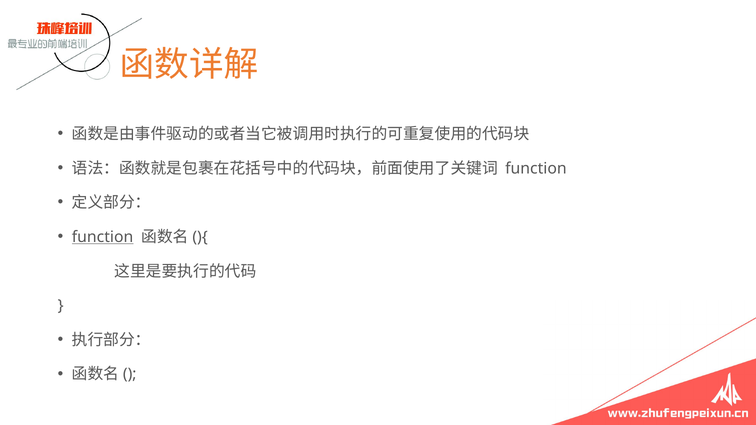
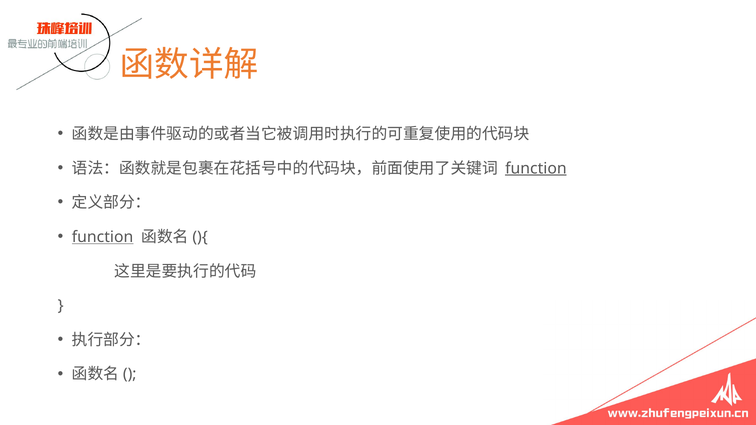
function underline: none -> present (536, 168)
